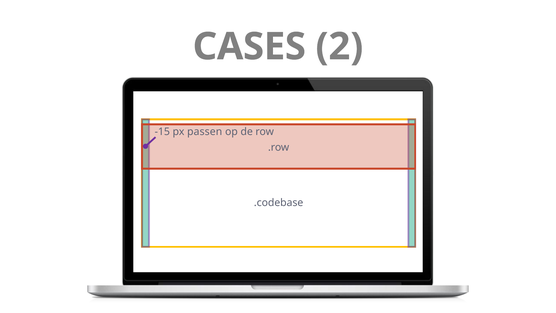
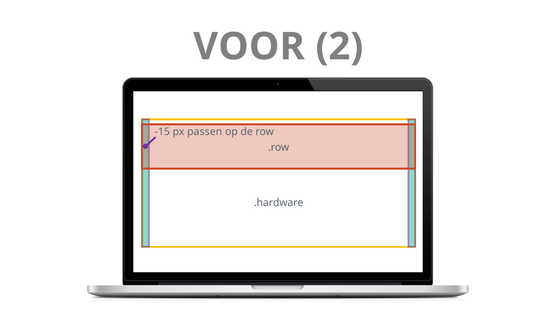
CASES: CASES -> VOOR (249, 47)
.codebase: .codebase -> .hardware (279, 202)
